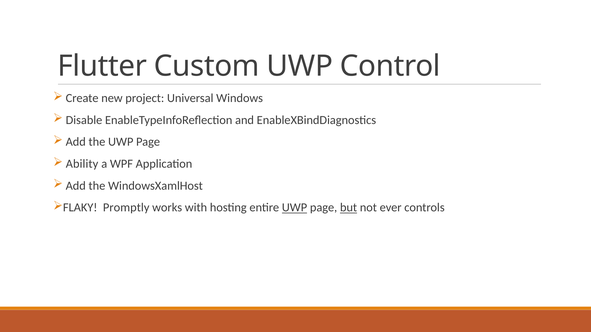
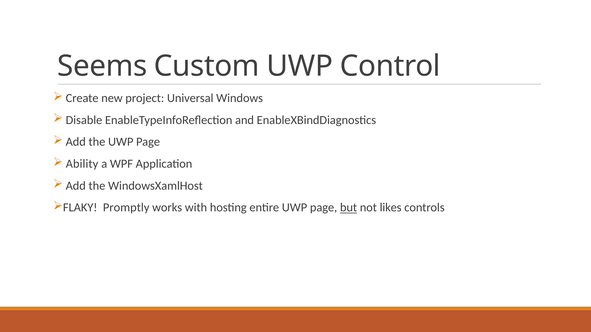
Flutter: Flutter -> Seems (102, 66)
UWP underline: present -> none (295, 208)
ever: ever -> likes (391, 208)
